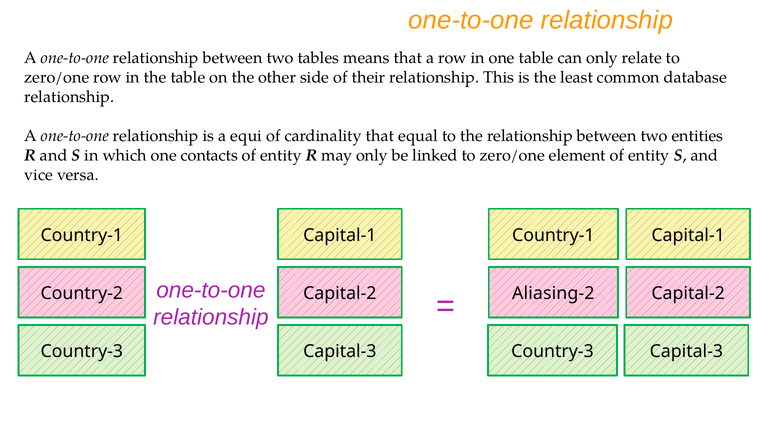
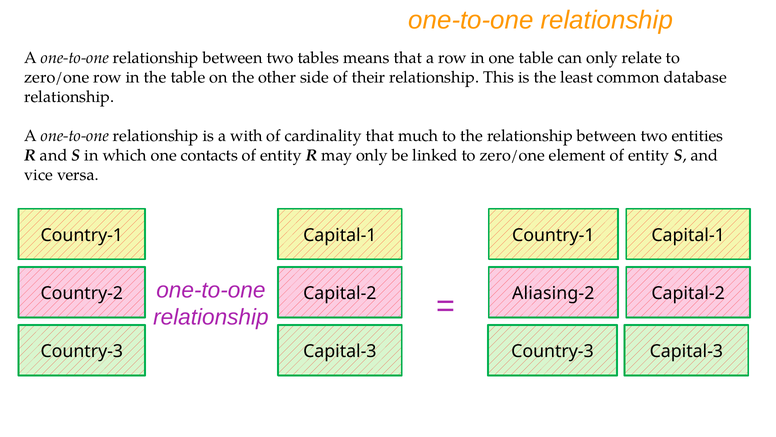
equi: equi -> with (246, 136)
equal: equal -> much (418, 136)
